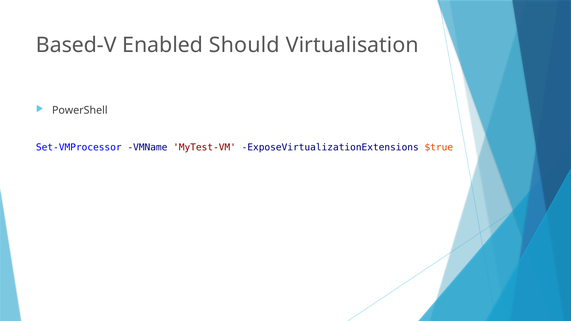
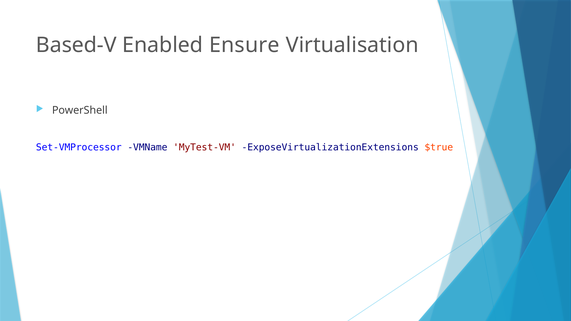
Should: Should -> Ensure (244, 45)
